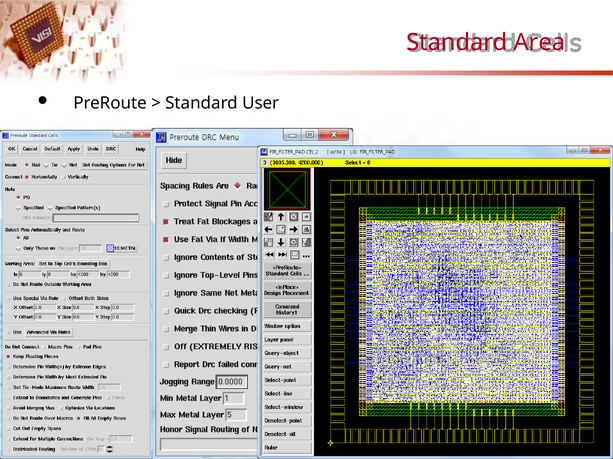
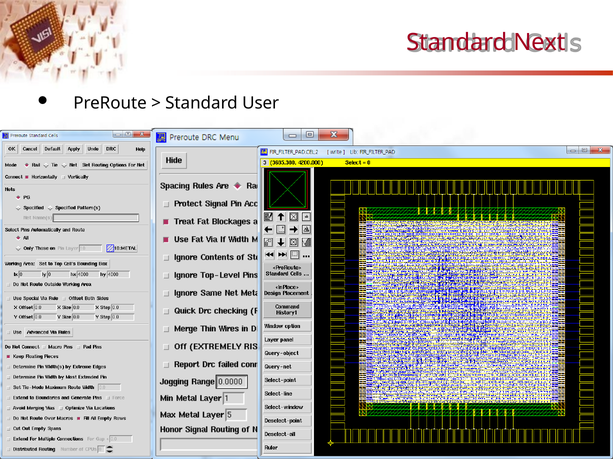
Area: Area -> Next (539, 42)
